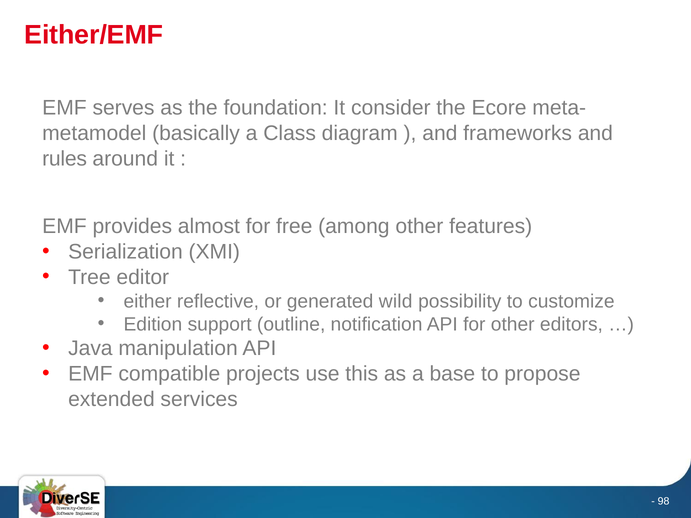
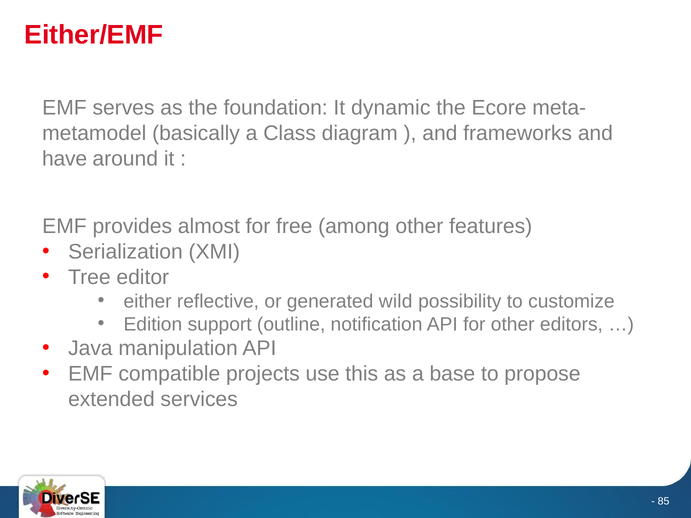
consider: consider -> dynamic (391, 108)
rules: rules -> have (65, 159)
98: 98 -> 85 (664, 501)
